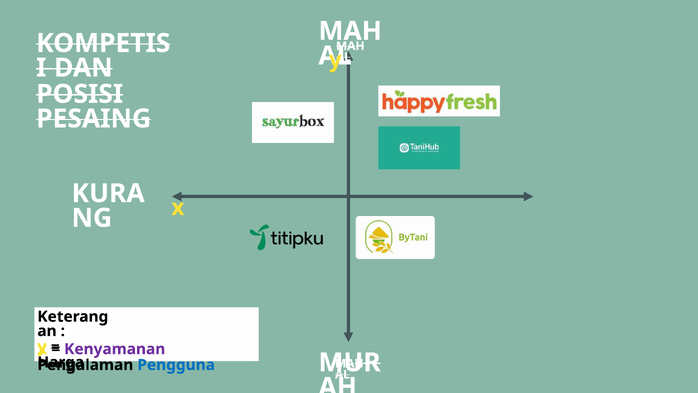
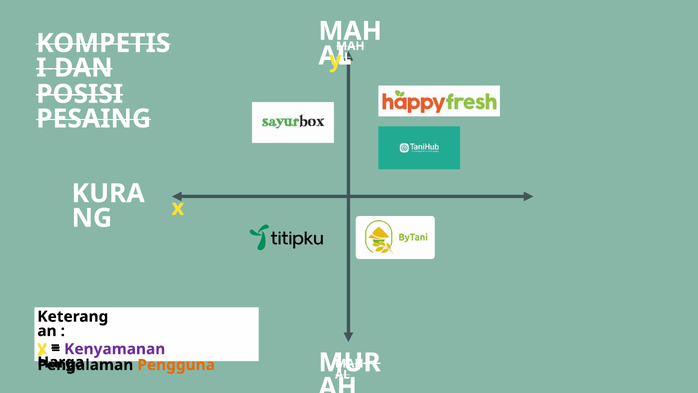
Pengguna colour: blue -> orange (176, 365)
